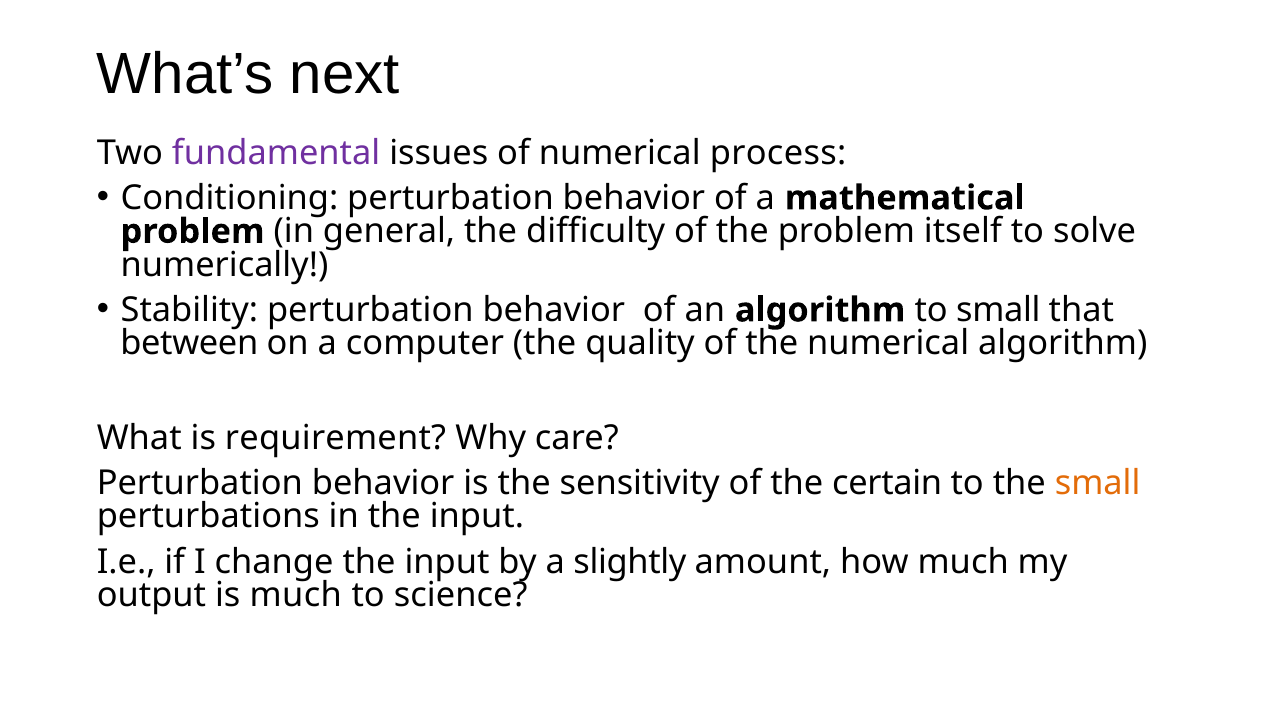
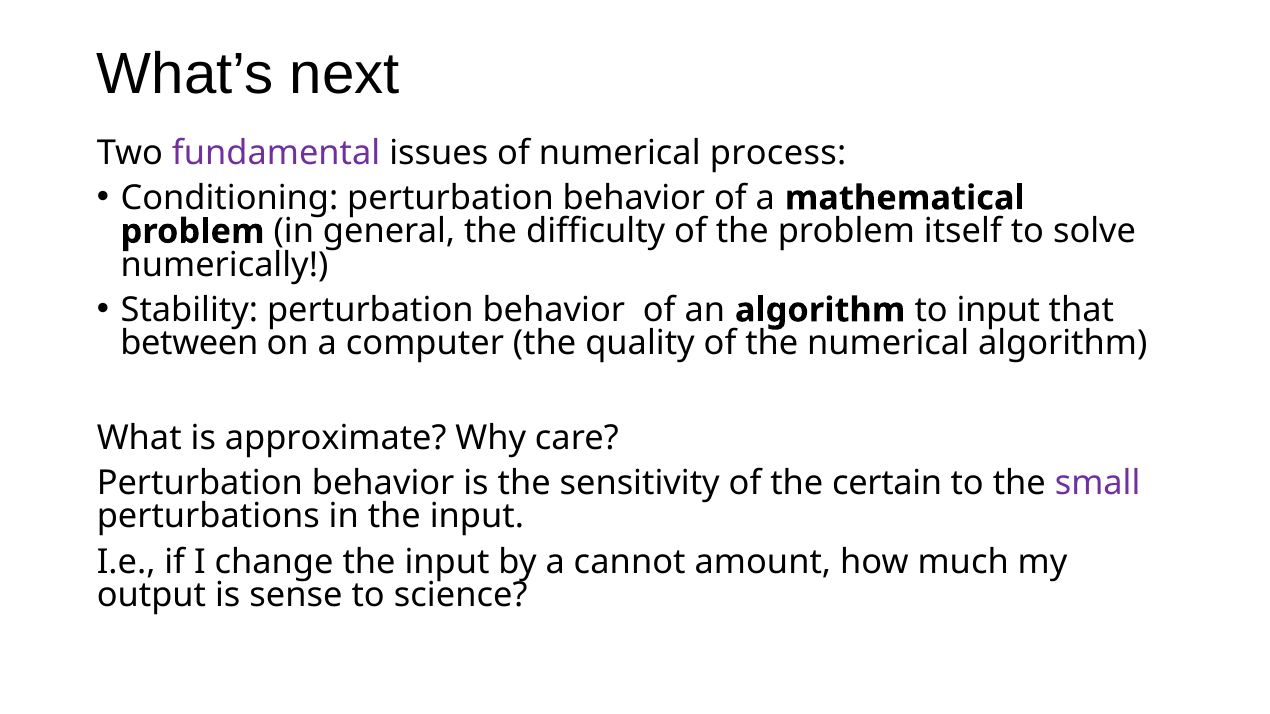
to small: small -> input (998, 310)
requirement: requirement -> approximate (336, 438)
small colour: orange -> purple (1098, 483)
slightly: slightly -> cannot (630, 562)
is much: much -> sense (296, 595)
